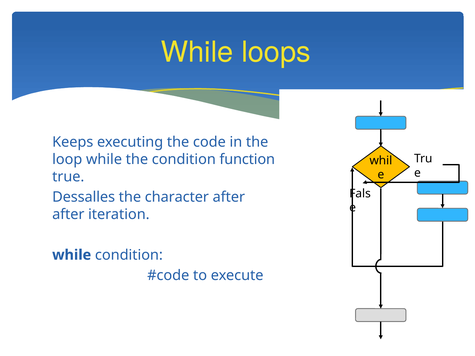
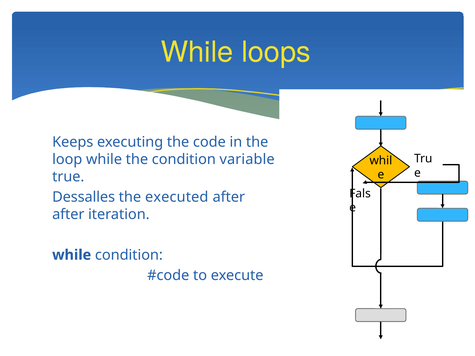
function: function -> variable (247, 159)
character: character -> executed (177, 197)
